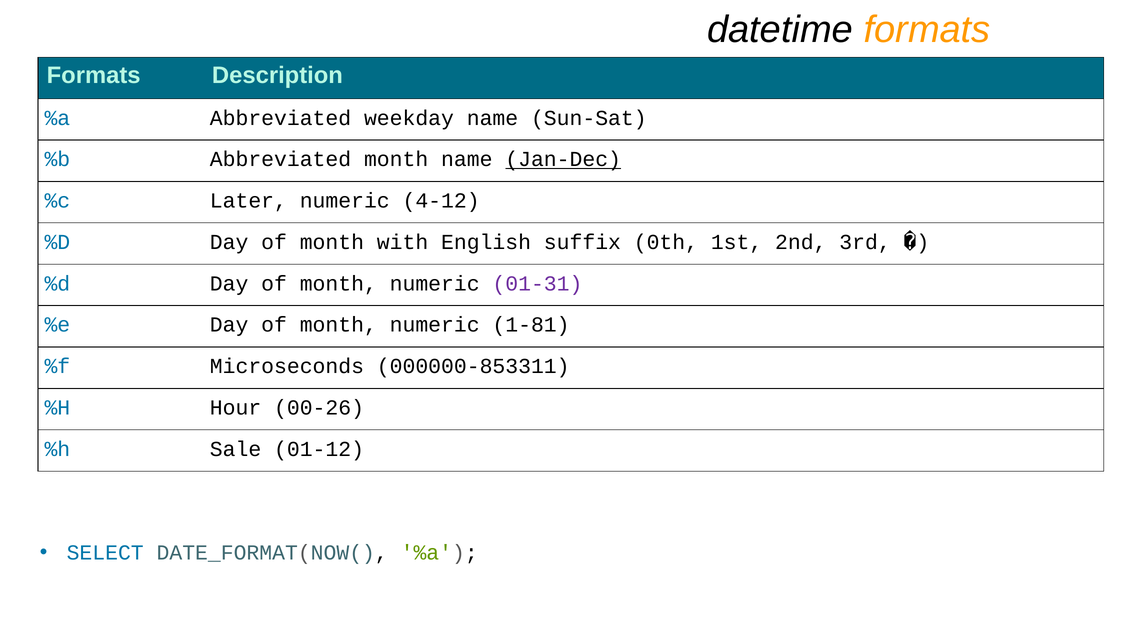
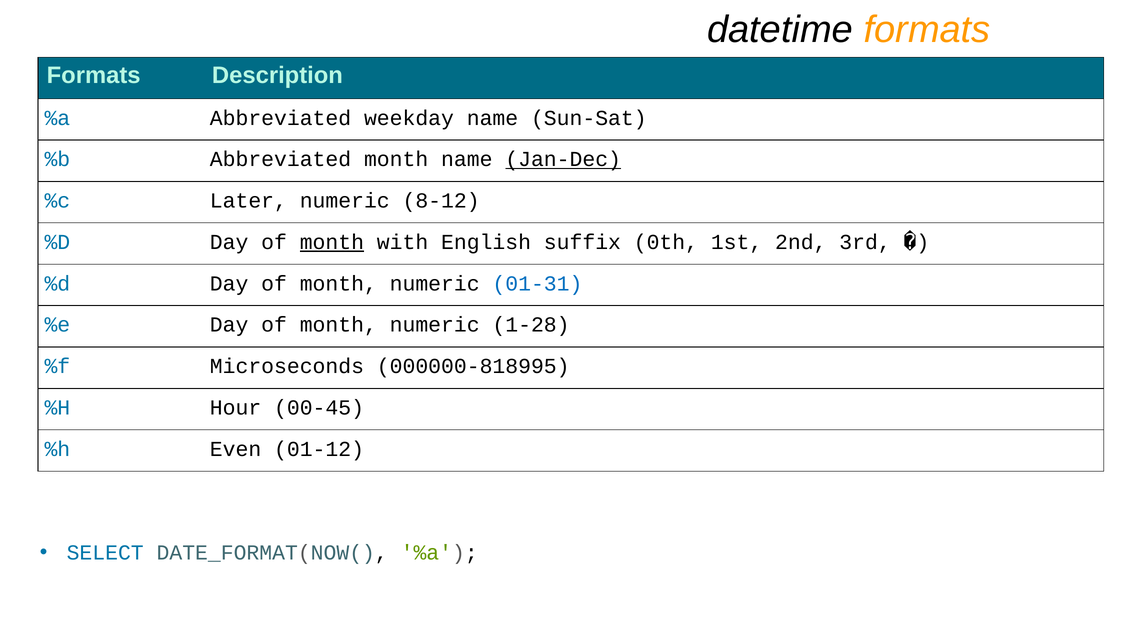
4-12: 4-12 -> 8-12 (441, 201)
month underline: none -> present (332, 242)
01-31 colour: purple -> blue (537, 284)
1-81: 1-81 -> 1-28 (531, 325)
000000-853311: 000000-853311 -> 000000-818995 (473, 367)
00-26: 00-26 -> 00-45 (319, 408)
Sale: Sale -> Even (236, 449)
